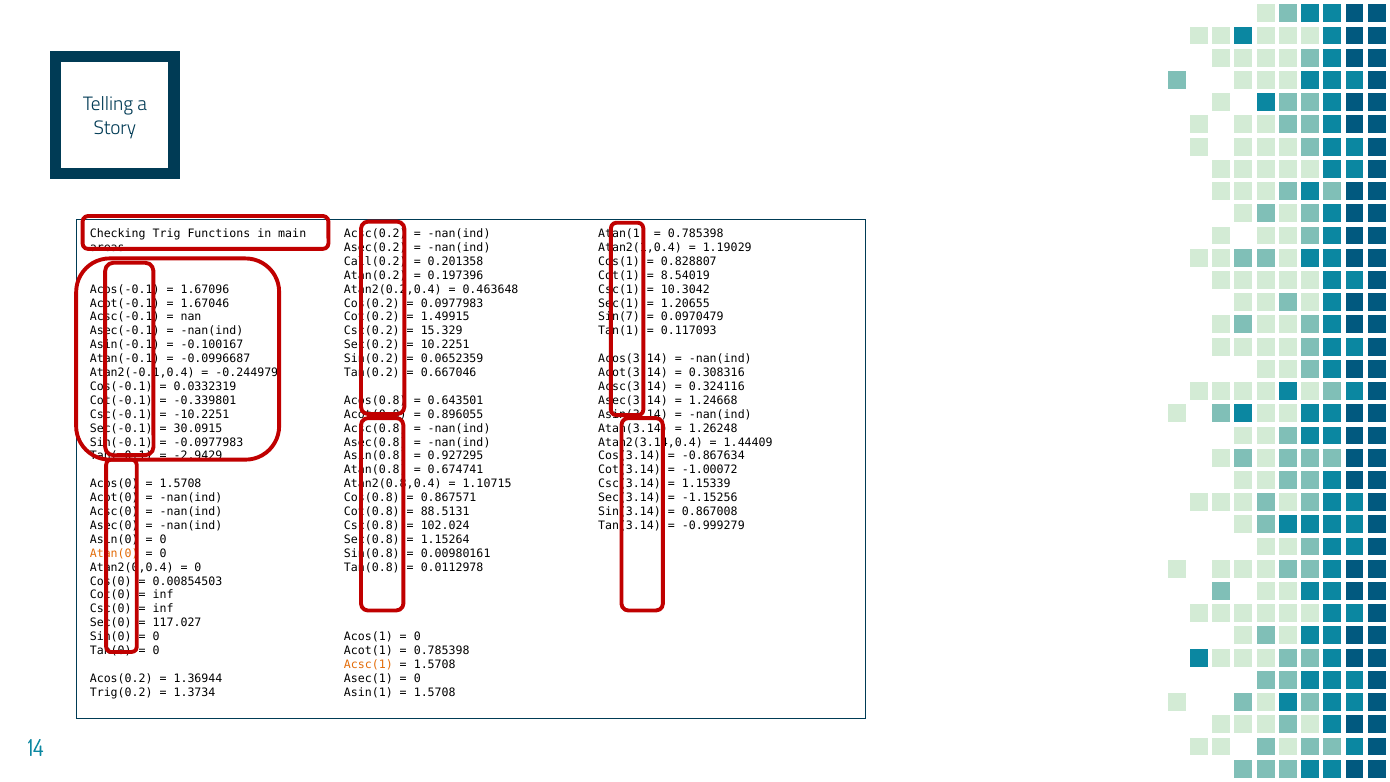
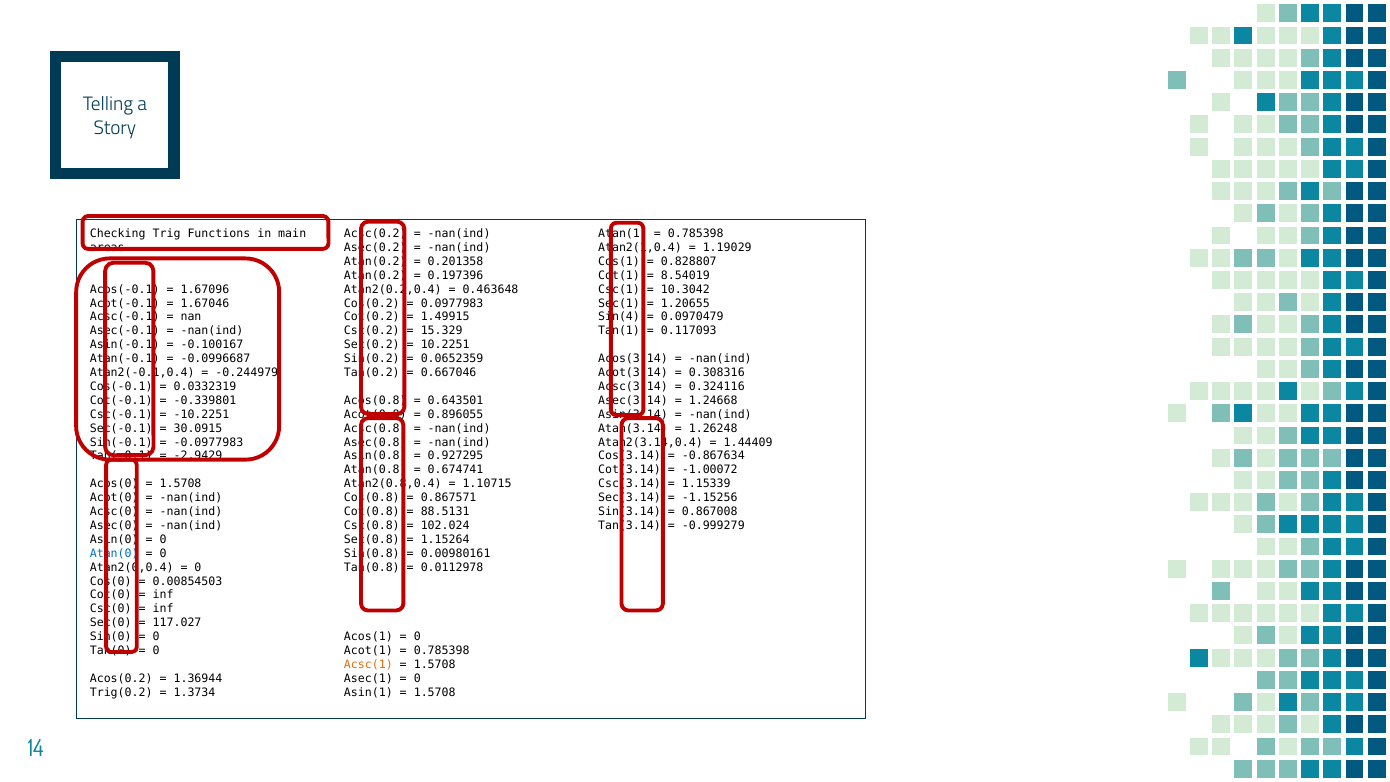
Call(0.2: Call(0.2 -> Atan(0.2 (375, 261)
Sin(7: Sin(7 -> Sin(4 (619, 317)
Atan(0 colour: orange -> blue (114, 553)
